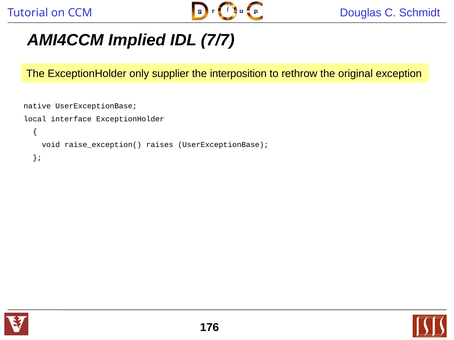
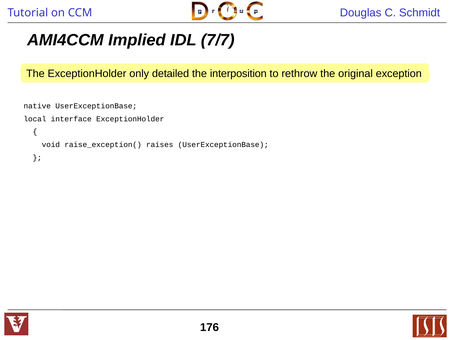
supplier: supplier -> detailed (171, 74)
